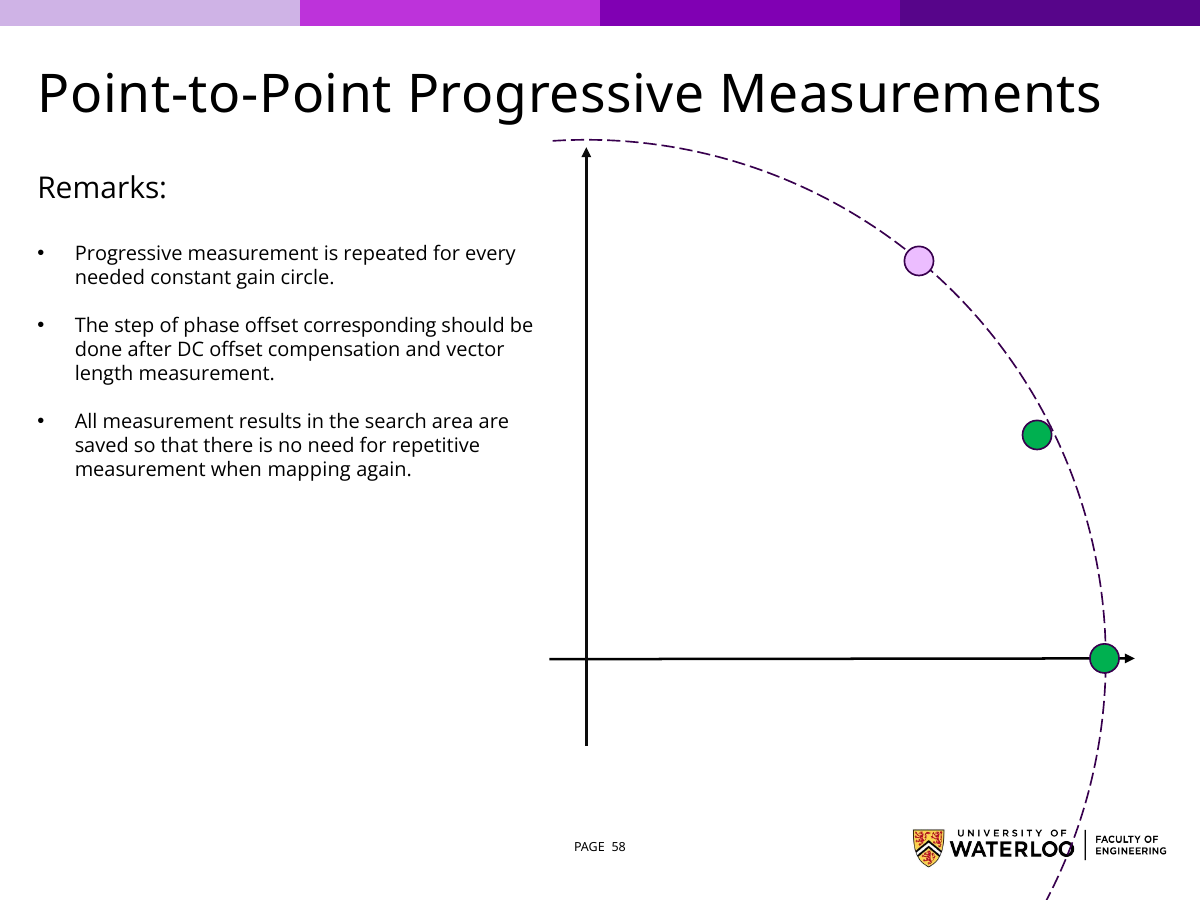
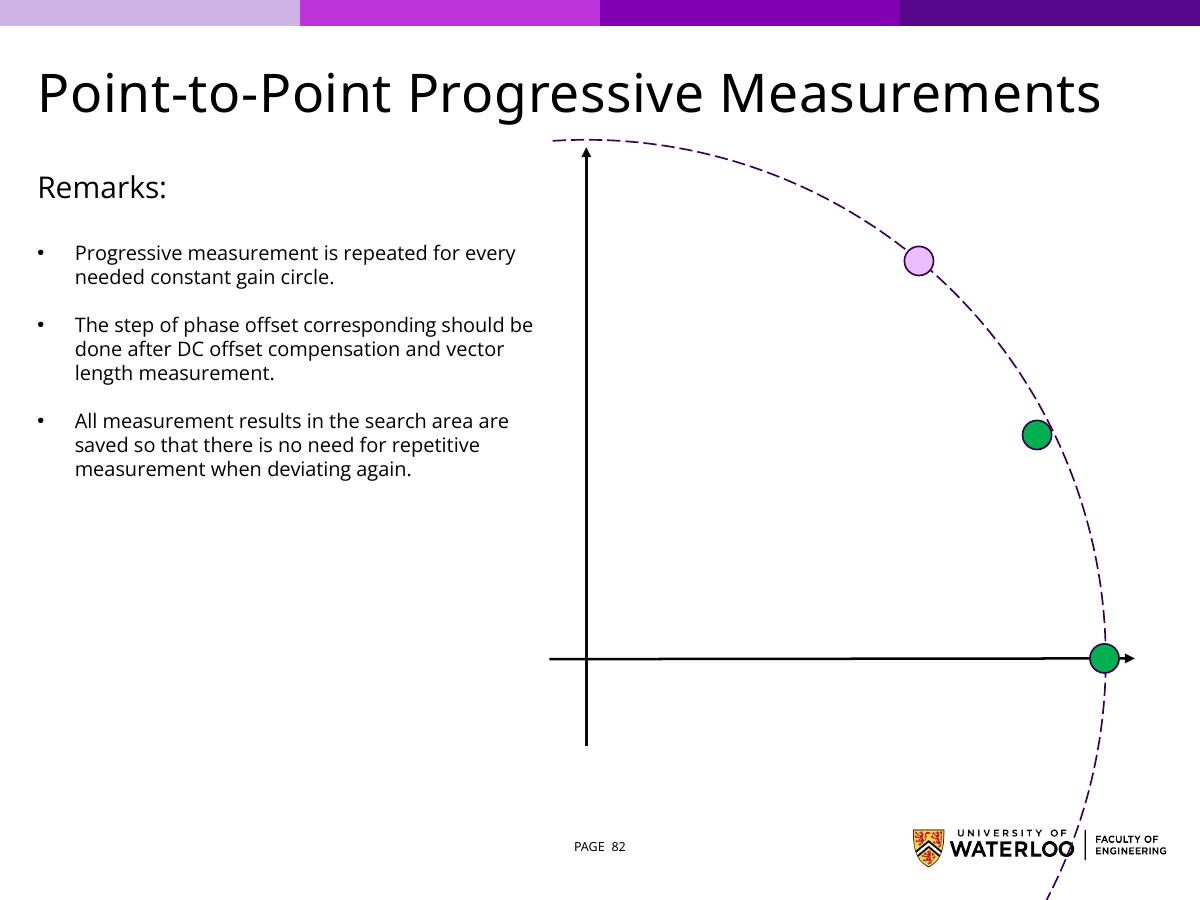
mapping: mapping -> deviating (309, 470)
58: 58 -> 82 (619, 848)
